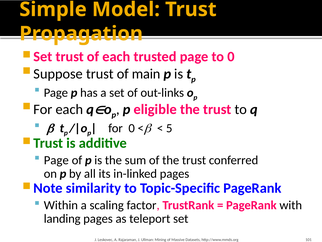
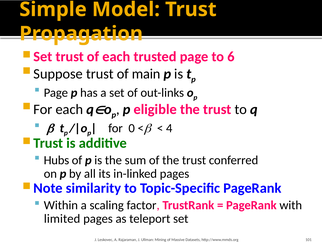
to 0: 0 -> 6 (231, 56)
5: 5 -> 4 (169, 128)
Page: Page -> Hubs (56, 160)
landing: landing -> limited (62, 218)
